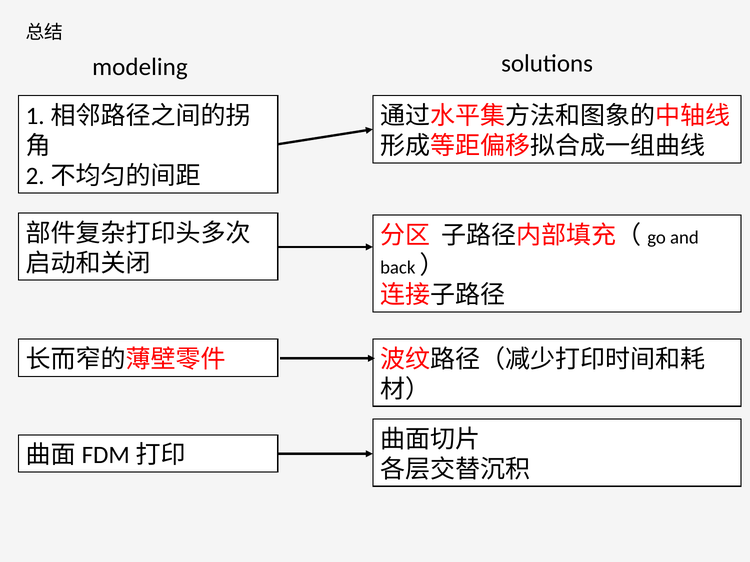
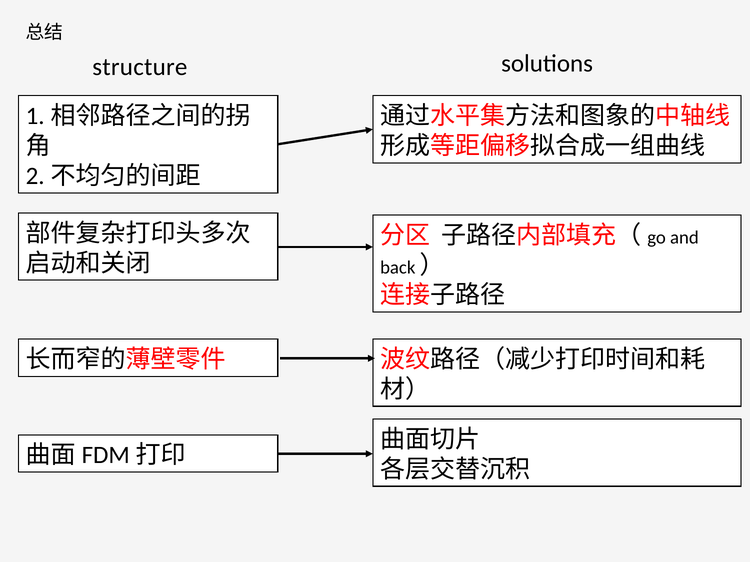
modeling: modeling -> structure (140, 67)
